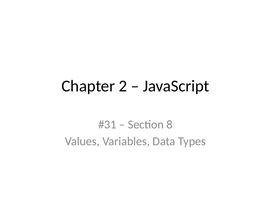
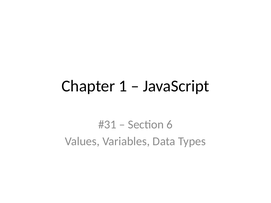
2: 2 -> 1 (123, 86)
8: 8 -> 6 (170, 125)
